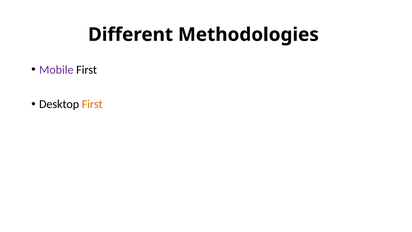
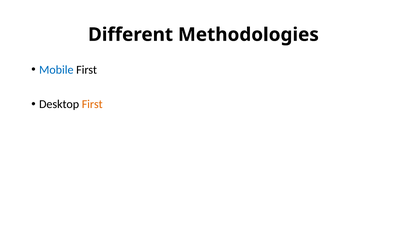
Mobile colour: purple -> blue (56, 70)
